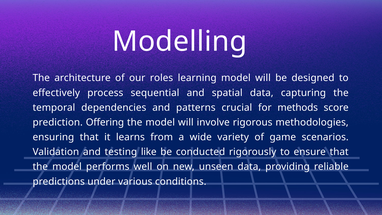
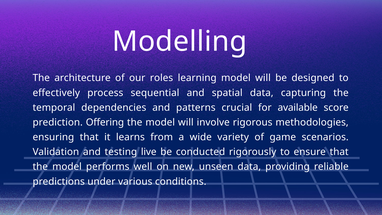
methods: methods -> available (298, 108)
like: like -> live (149, 152)
